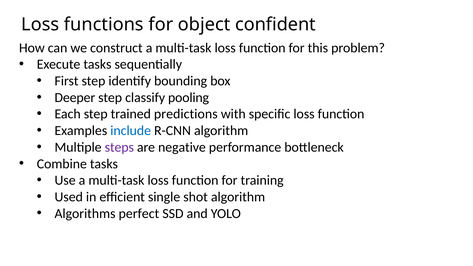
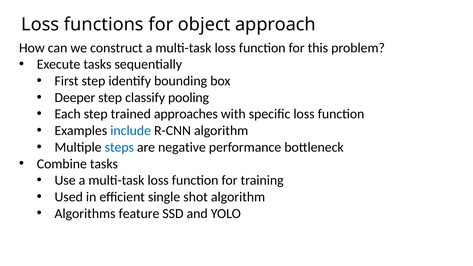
confident: confident -> approach (275, 24)
predictions: predictions -> approaches (186, 114)
steps colour: purple -> blue (119, 147)
perfect: perfect -> feature (139, 214)
